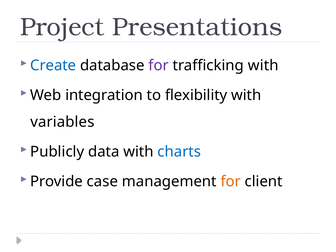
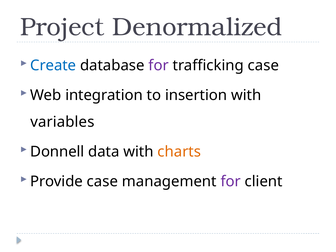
Presentations: Presentations -> Denormalized (197, 27)
trafficking with: with -> case (263, 65)
flexibility: flexibility -> insertion (196, 95)
Publicly: Publicly -> Donnell (57, 152)
charts colour: blue -> orange (179, 152)
for colour: orange -> purple (231, 181)
